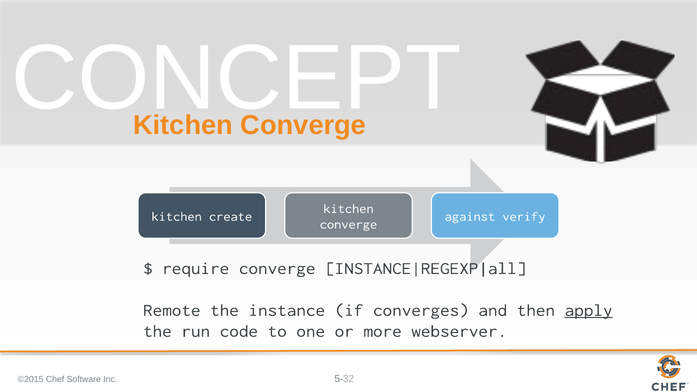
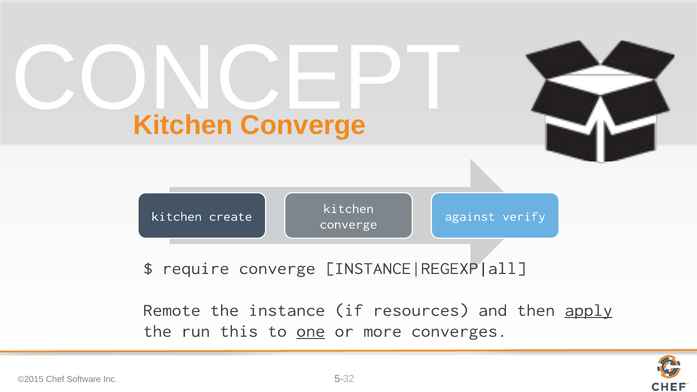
converges: converges -> resources (421, 310)
code: code -> this (239, 331)
one underline: none -> present (311, 331)
webserver: webserver -> converges (459, 331)
